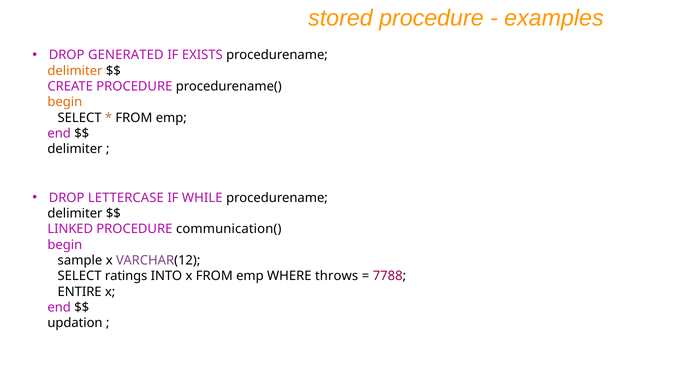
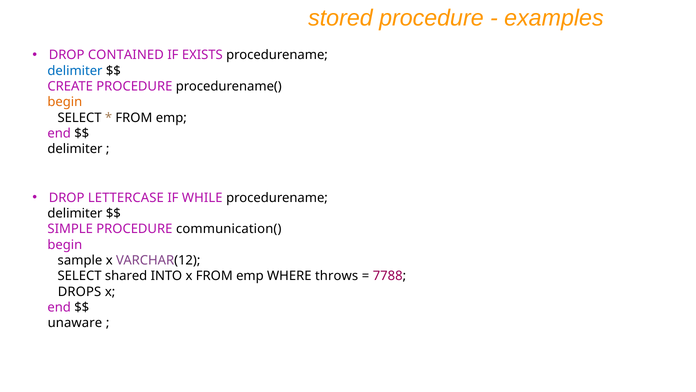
GENERATED: GENERATED -> CONTAINED (126, 55)
delimiter colour: orange -> blue (75, 71)
LINKED: LINKED -> SIMPLE (70, 229)
ratings: ratings -> shared (126, 276)
ENTIRE: ENTIRE -> DROPS (80, 291)
updation: updation -> unaware (75, 323)
